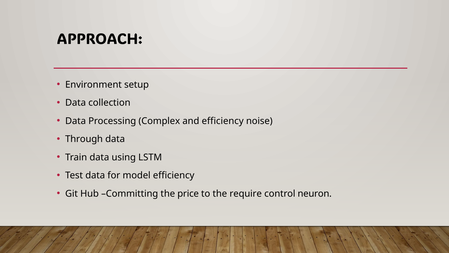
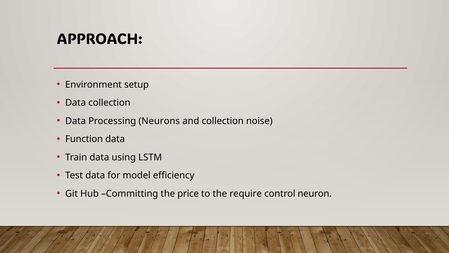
Complex: Complex -> Neurons (159, 121)
and efficiency: efficiency -> collection (223, 121)
Through: Through -> Function (84, 139)
